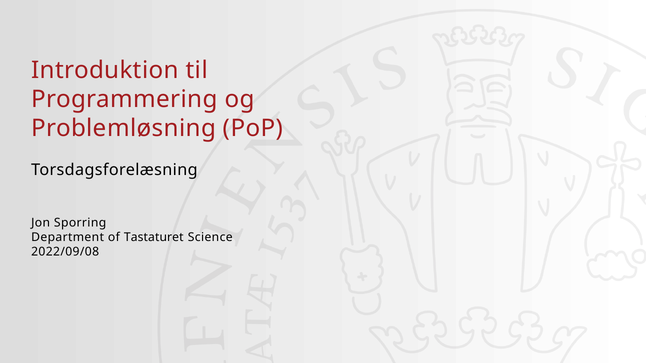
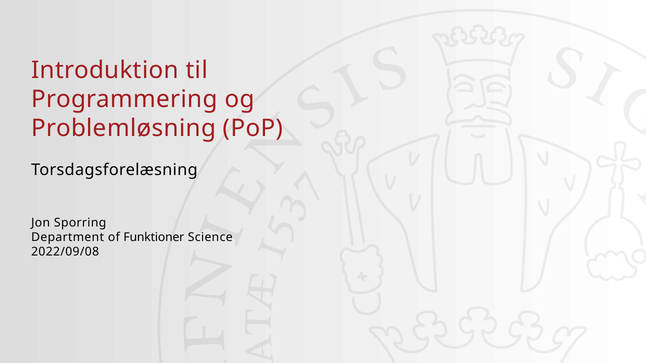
Tastaturet: Tastaturet -> Funktioner (154, 237)
